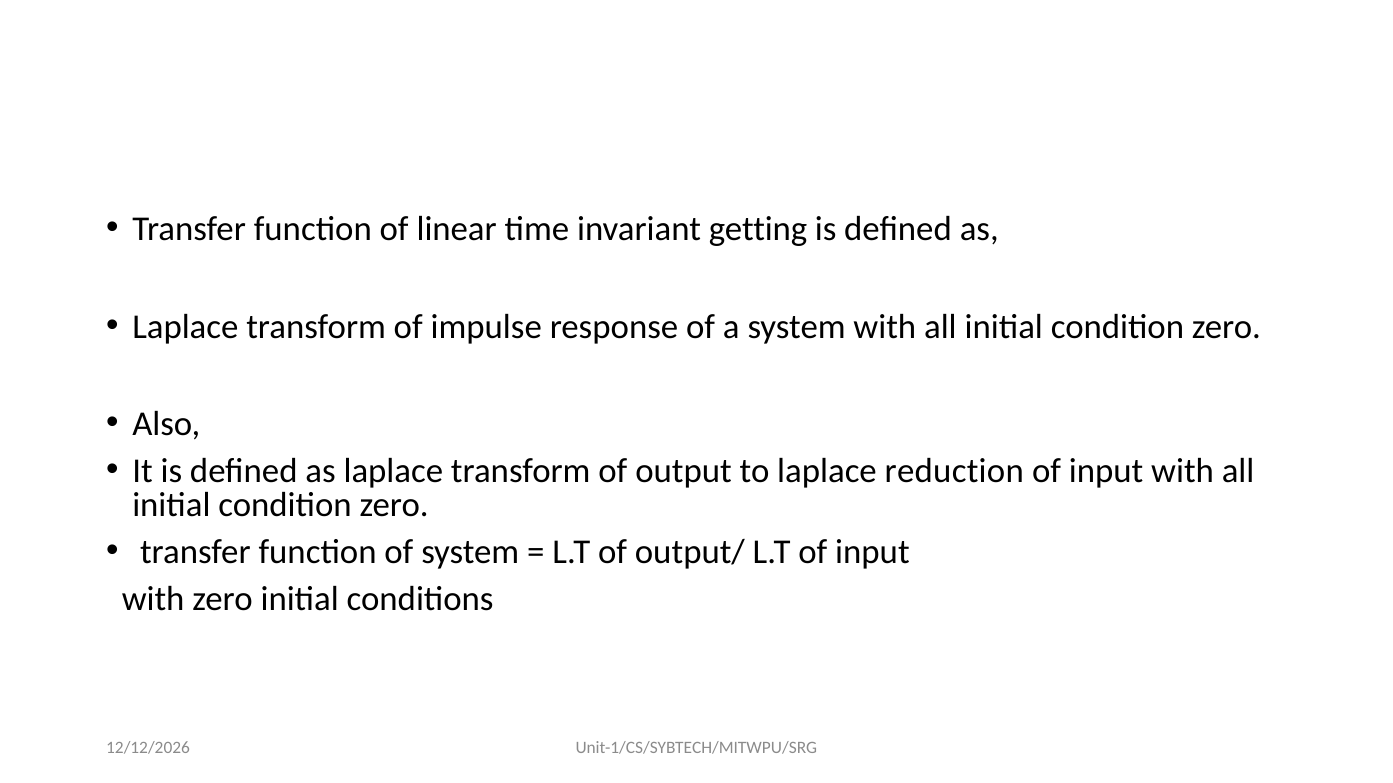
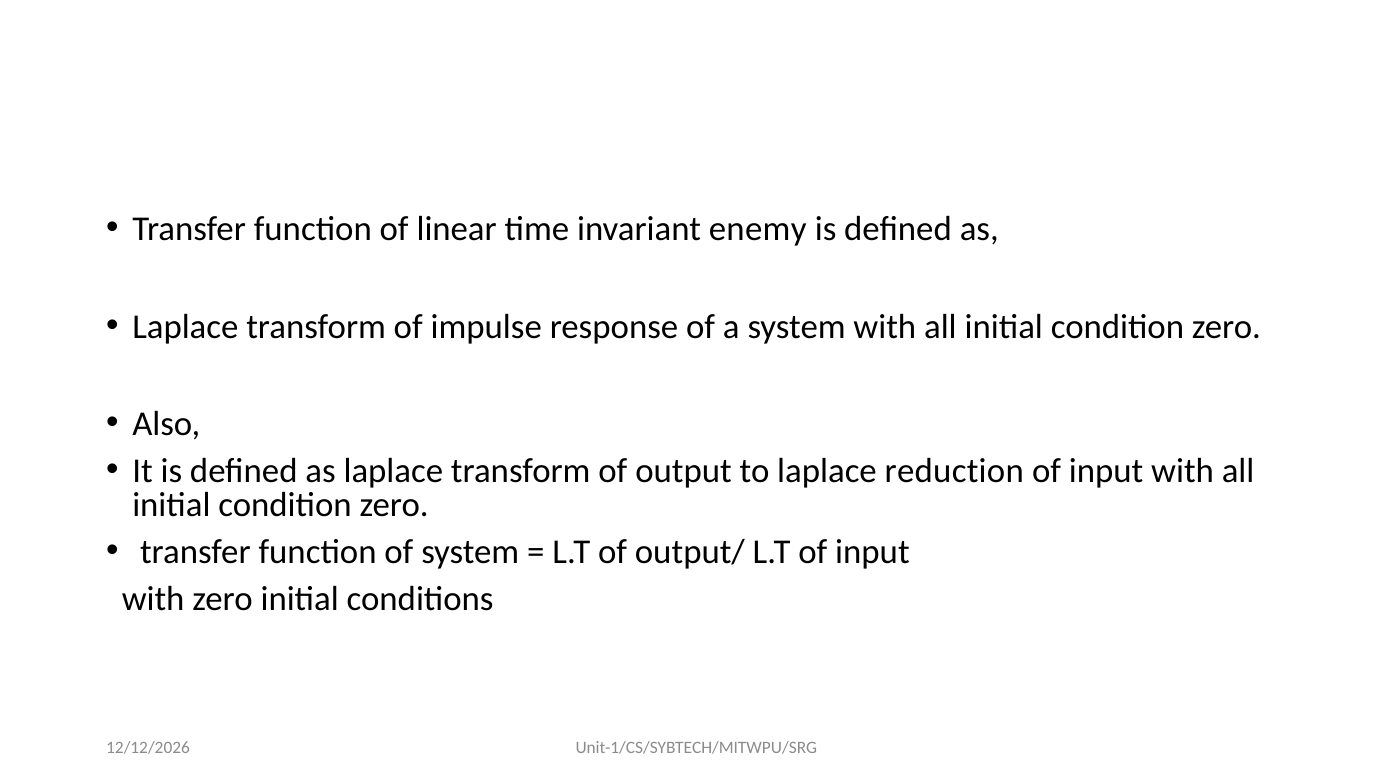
getting: getting -> enemy (758, 229)
